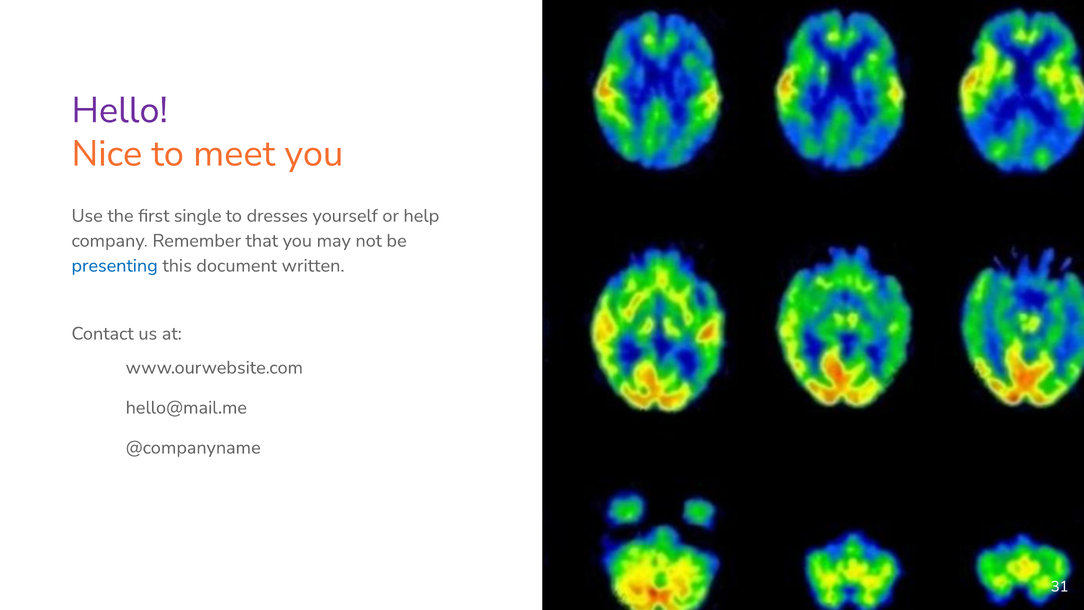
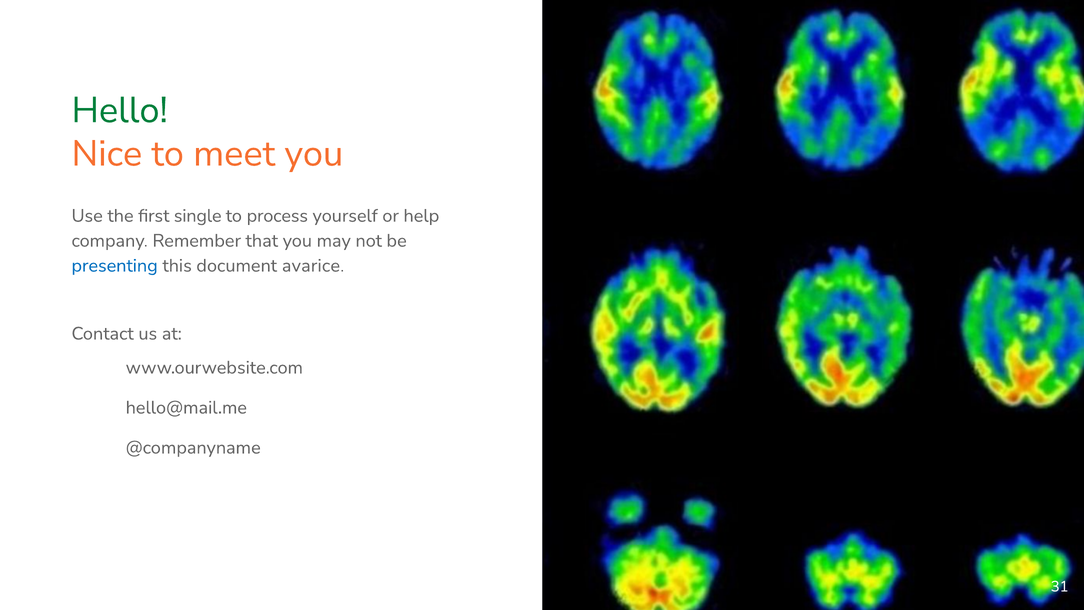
Hello colour: purple -> green (120, 110)
dresses: dresses -> process (277, 216)
written: written -> avarice (313, 266)
